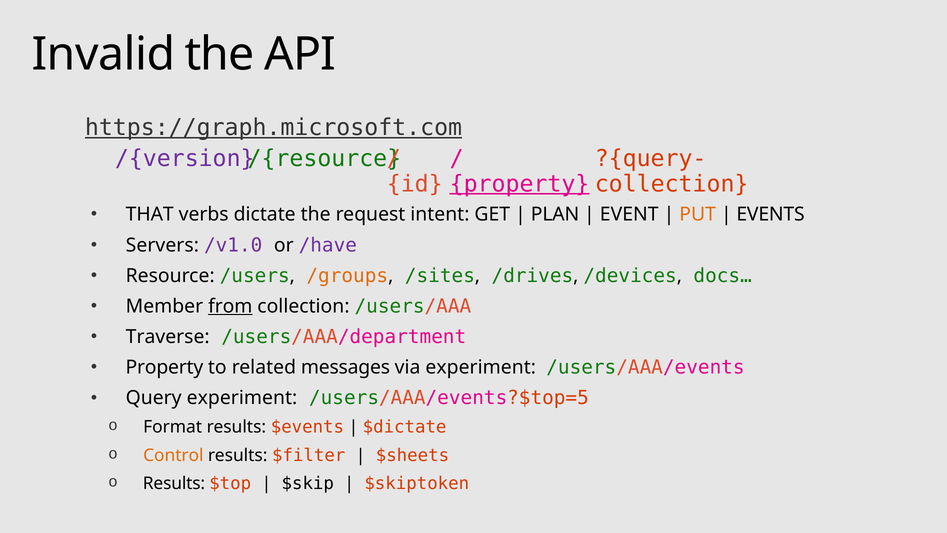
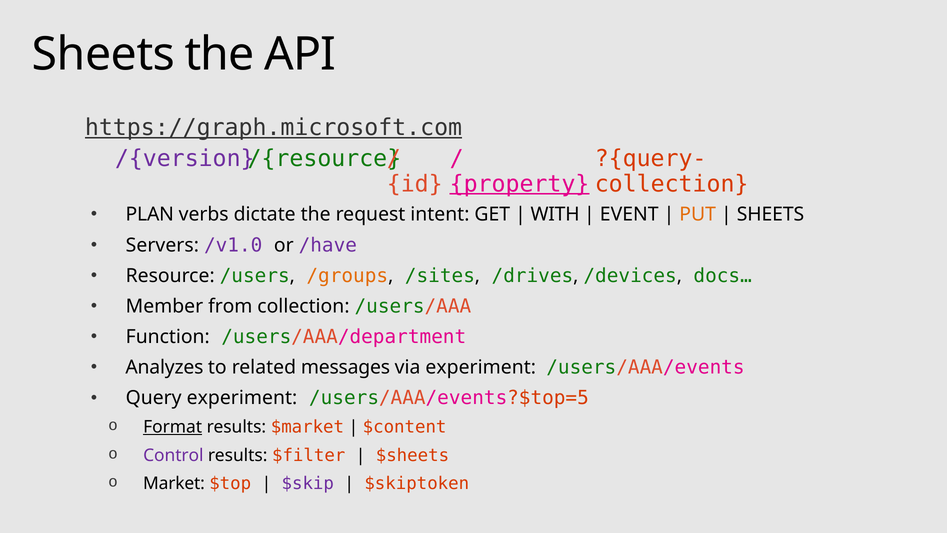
Invalid: Invalid -> Sheets (104, 54)
THAT: THAT -> PLAN (150, 214)
PLAN: PLAN -> WITH (555, 214)
EVENTS: EVENTS -> SHEETS (770, 214)
from underline: present -> none (230, 306)
Traverse: Traverse -> Function (168, 337)
Property: Property -> Analyzes (164, 367)
Format underline: none -> present (173, 427)
$events: $events -> $market (307, 427)
$dictate: $dictate -> $content (405, 427)
Control colour: orange -> purple (173, 455)
Results: Results -> Market (174, 483)
$skip colour: black -> purple (308, 483)
